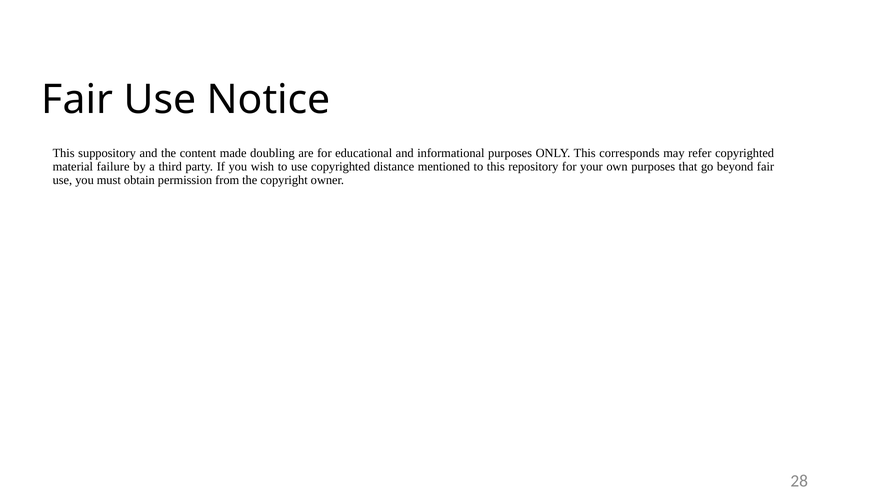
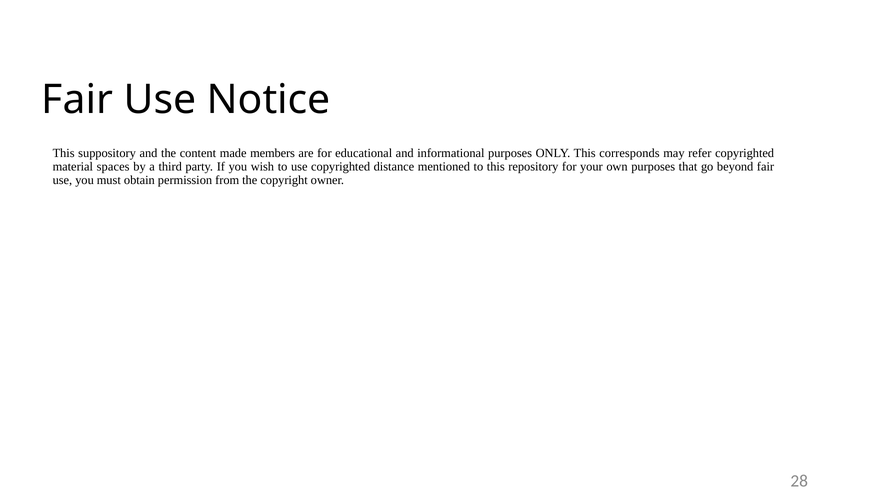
doubling: doubling -> members (273, 153)
failure: failure -> spaces (113, 167)
